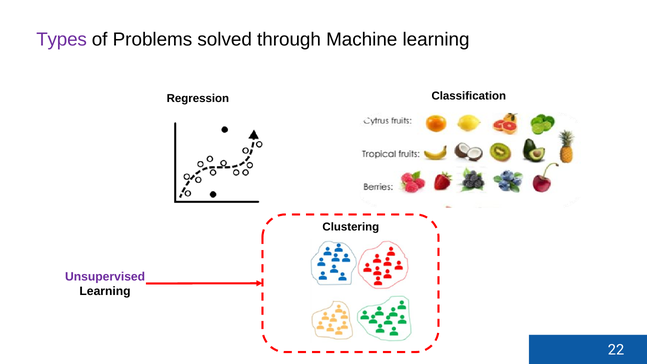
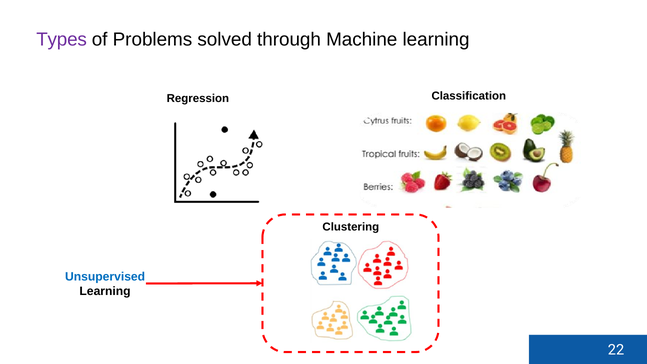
Unsupervised colour: purple -> blue (105, 277)
